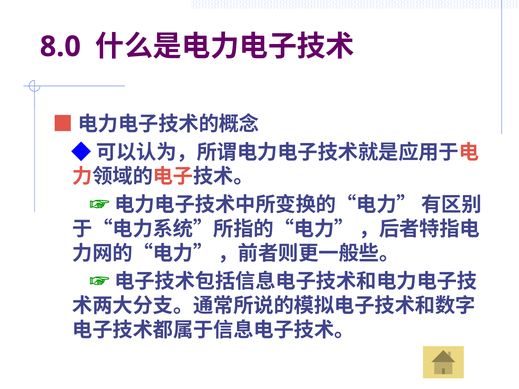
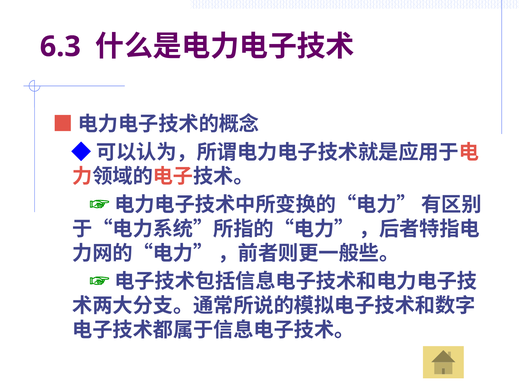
8.0: 8.0 -> 6.3 (60, 47)
